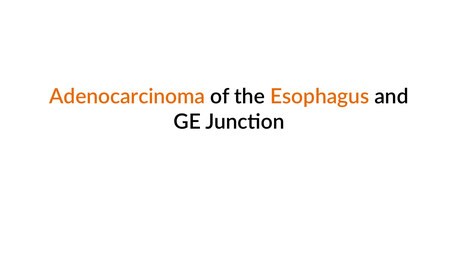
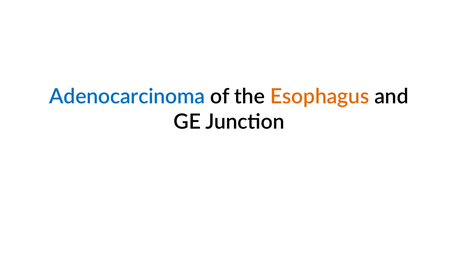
Adenocarcinoma colour: orange -> blue (127, 97)
